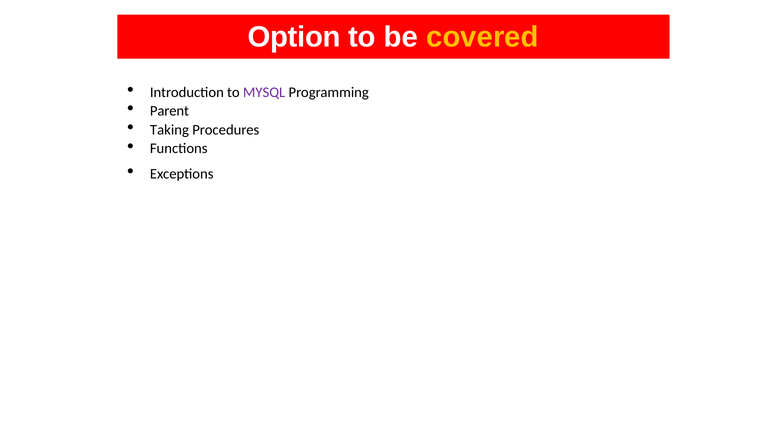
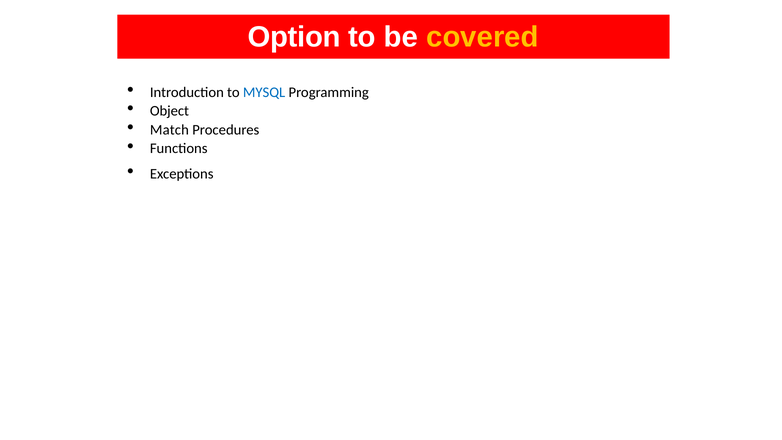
MYSQL colour: purple -> blue (264, 92)
Parent: Parent -> Object (169, 111)
Taking: Taking -> Match (169, 130)
